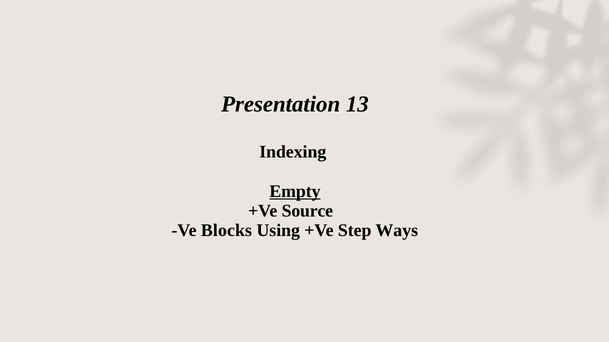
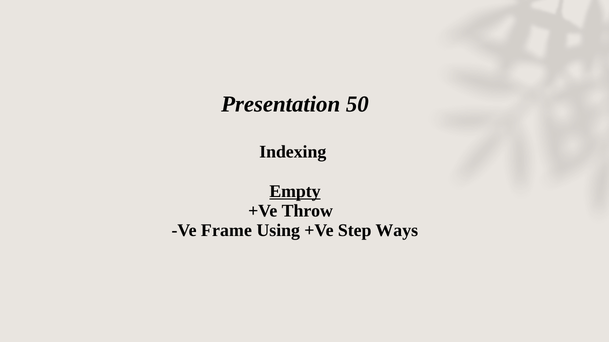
13: 13 -> 50 (357, 105)
Source: Source -> Throw (307, 211)
Blocks: Blocks -> Frame (226, 231)
